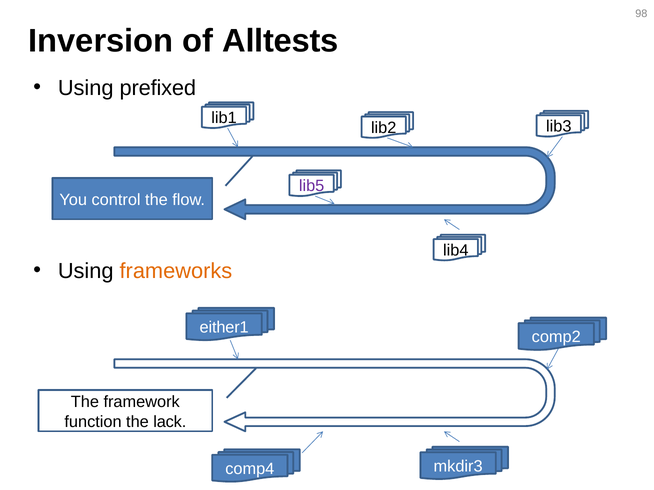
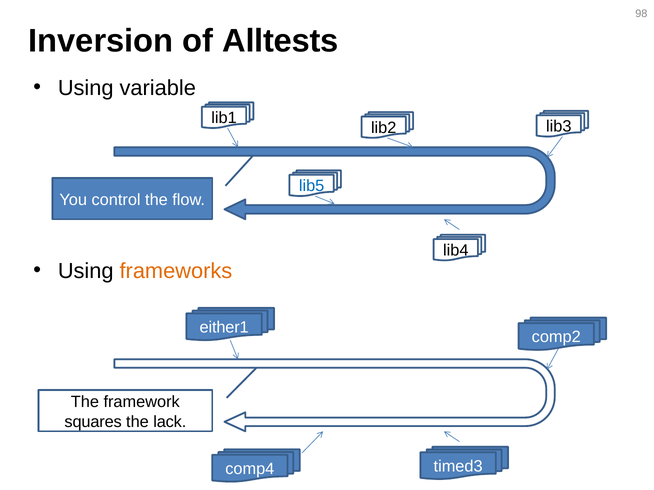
prefixed: prefixed -> variable (158, 88)
lib5 colour: purple -> blue (312, 186)
function: function -> squares (93, 422)
mkdir3: mkdir3 -> timed3 (458, 467)
